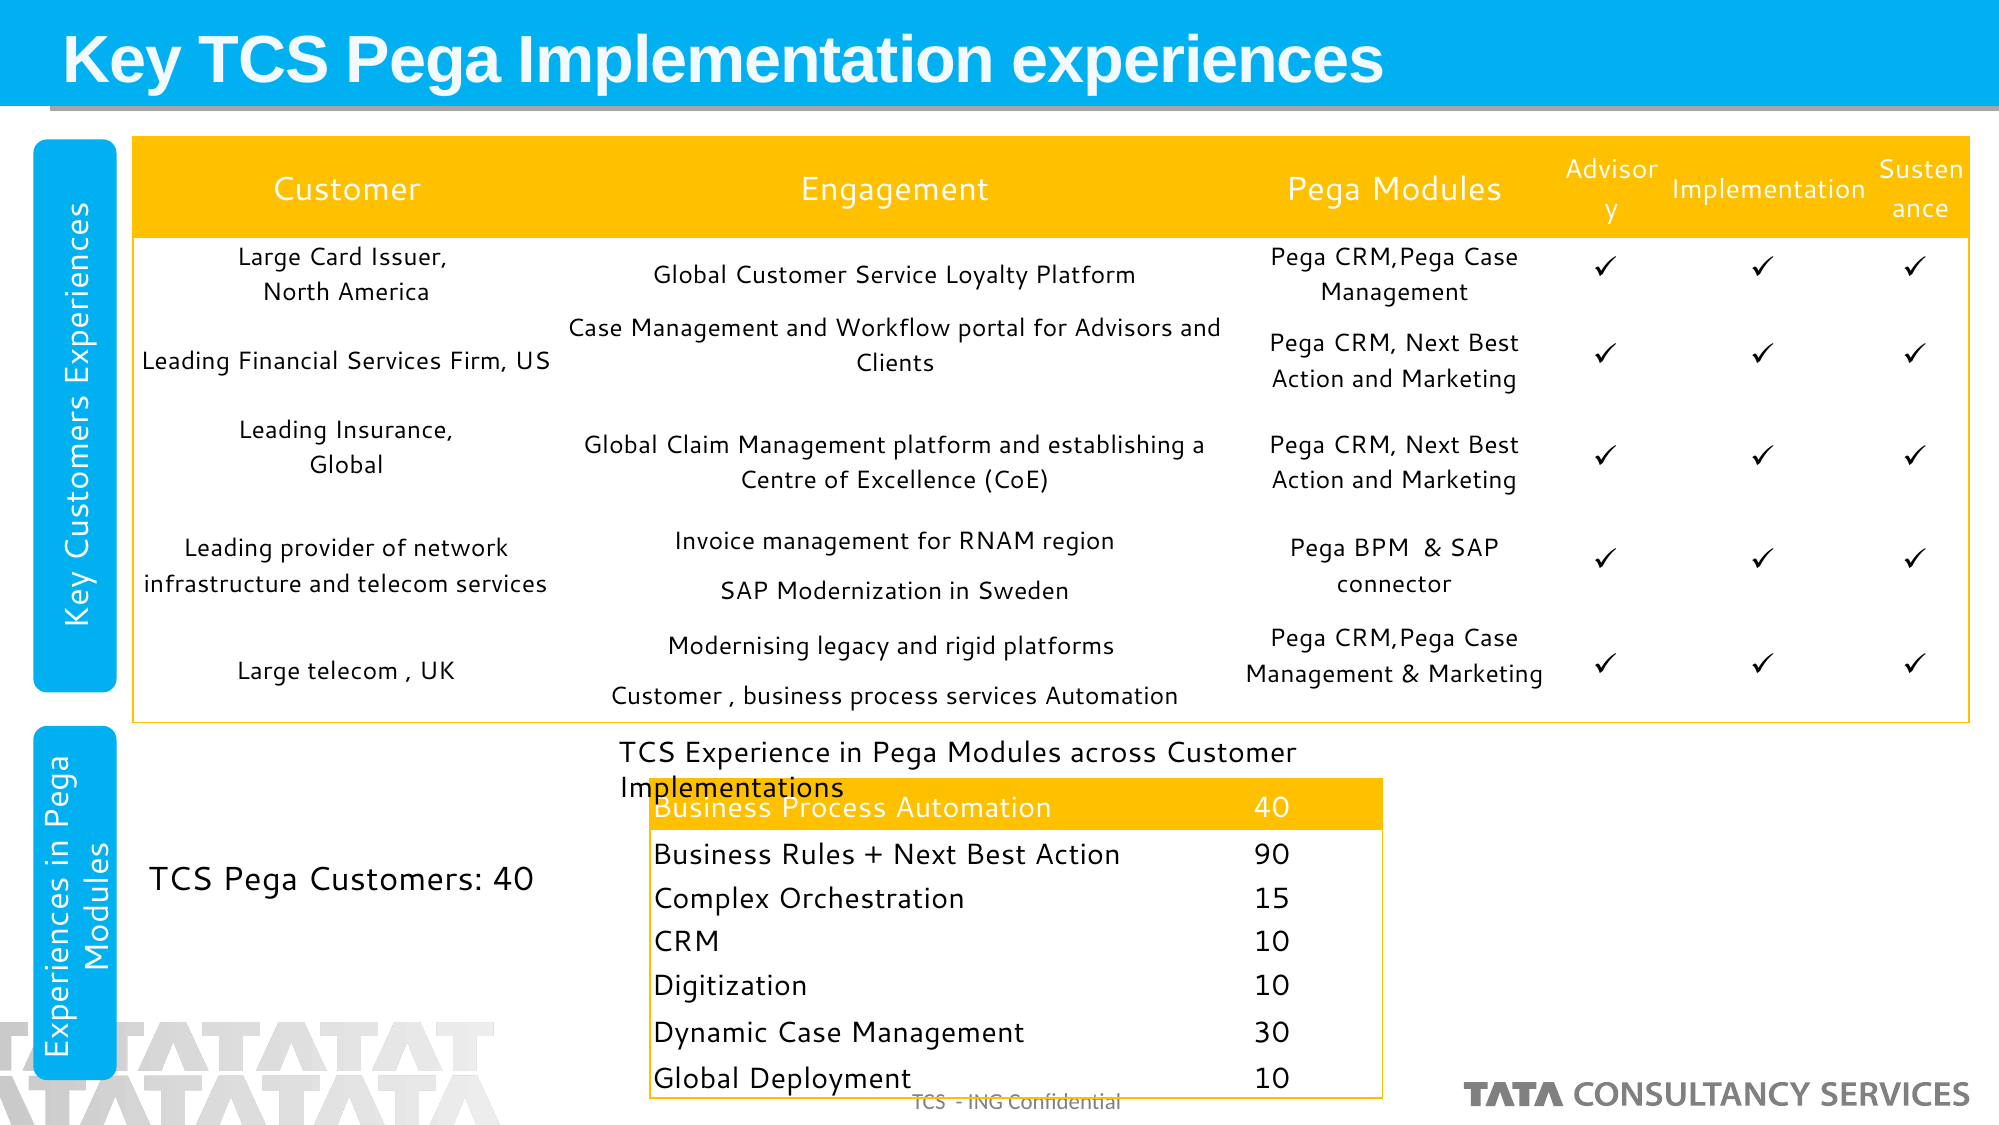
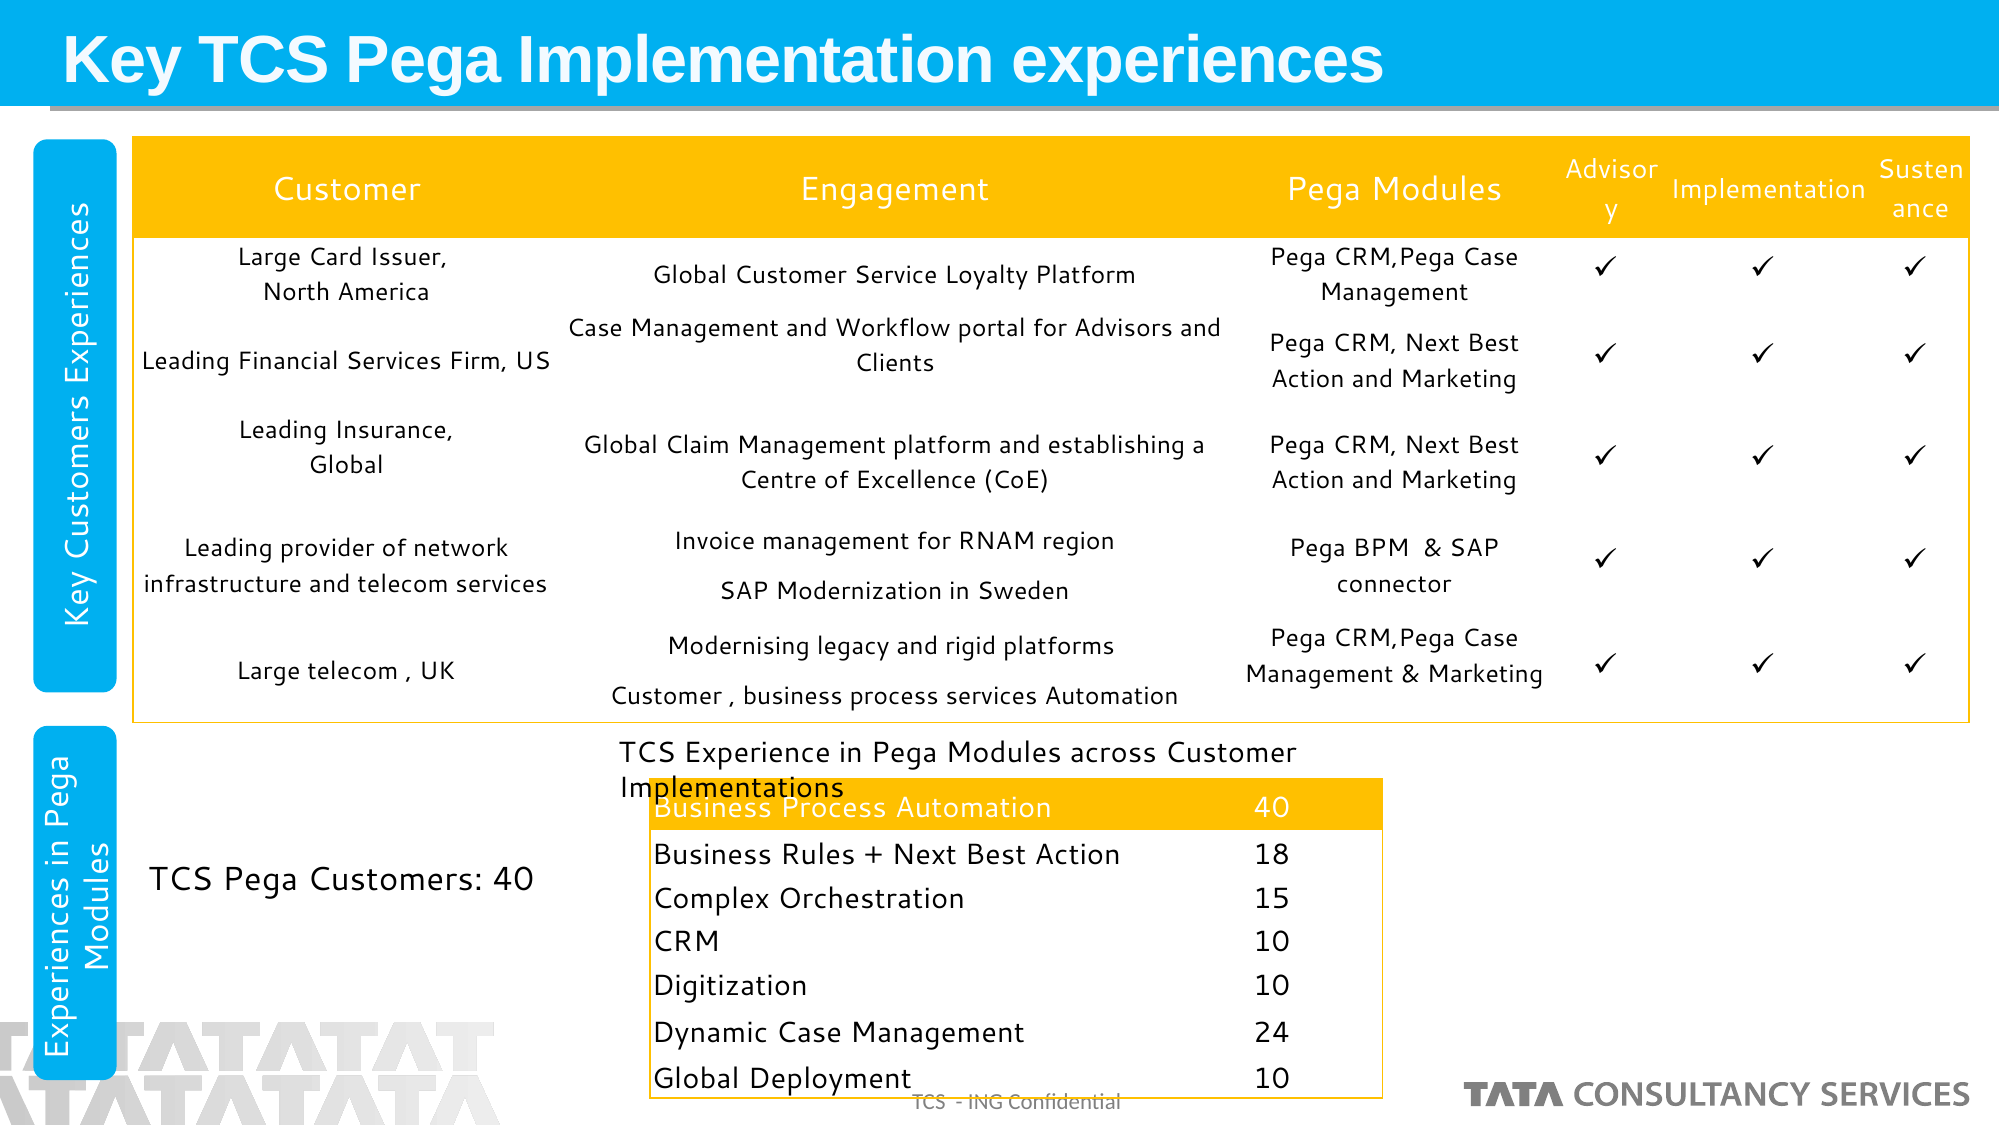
90: 90 -> 18 (1272, 854)
30: 30 -> 24 (1272, 1032)
